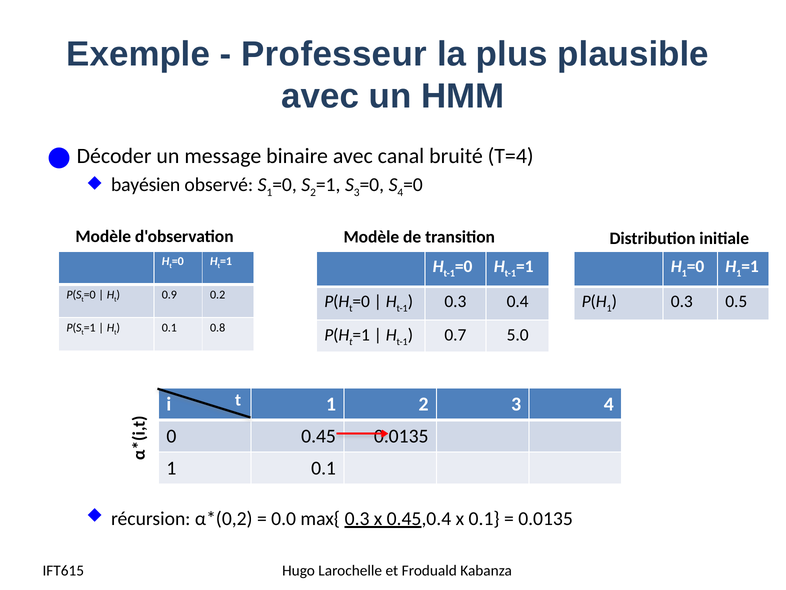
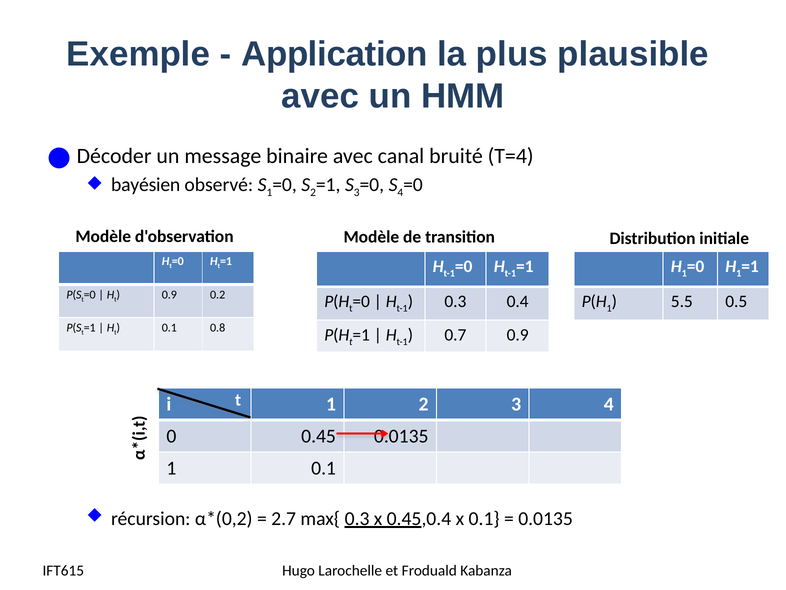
Professeur: Professeur -> Application (334, 54)
0.3: 0.3 -> 5.5 (682, 301)
0.7 5.0: 5.0 -> 0.9 (518, 335)
0.0: 0.0 -> 2.7 (284, 518)
